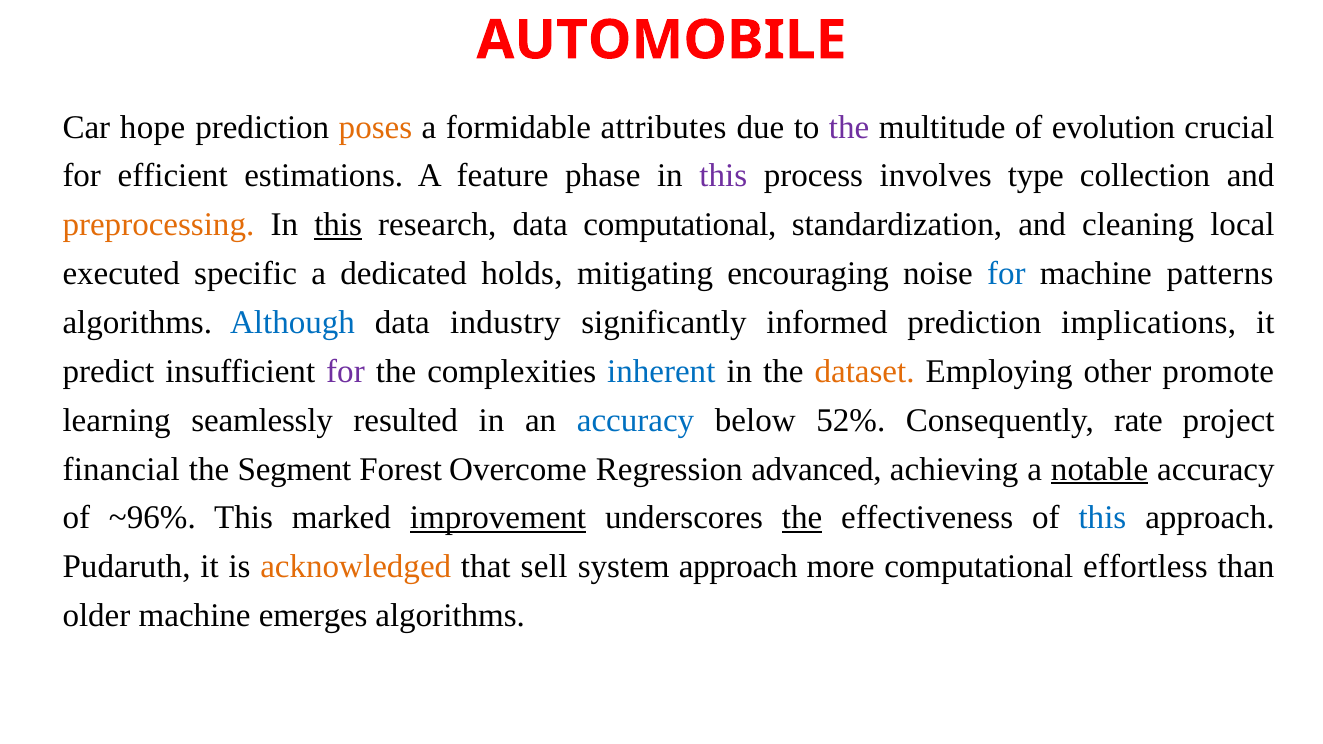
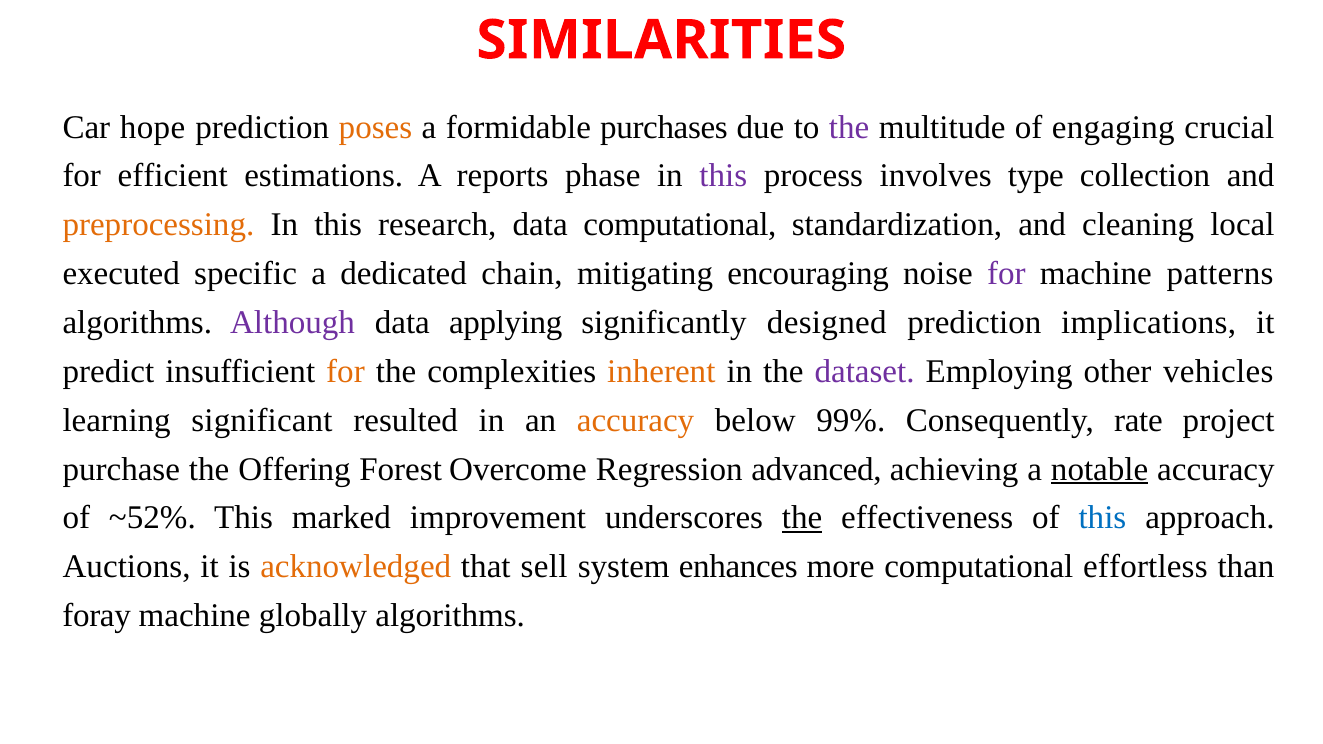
AUTOMOBILE: AUTOMOBILE -> SIMILARITIES (661, 40)
attributes: attributes -> purchases (664, 127)
evolution: evolution -> engaging (1113, 127)
feature: feature -> reports (503, 176)
this underline: present -> none (338, 225)
holds: holds -> chain (522, 274)
for colour: blue -> purple (1006, 274)
Although colour: blue -> purple (292, 323)
industry: industry -> applying (506, 323)
informed: informed -> designed (827, 323)
for colour: purple -> orange (345, 372)
inherent colour: blue -> orange (661, 372)
dataset colour: orange -> purple (865, 372)
promote: promote -> vehicles (1218, 372)
seamlessly: seamlessly -> significant (262, 420)
accuracy colour: blue -> orange (636, 420)
52%: 52% -> 99% (851, 420)
financial: financial -> purchase (121, 469)
Segment: Segment -> Offering (294, 469)
~96%: ~96% -> ~52% (152, 518)
improvement underline: present -> none (498, 518)
Pudaruth: Pudaruth -> Auctions (127, 567)
system approach: approach -> enhances (738, 567)
older: older -> foray (97, 616)
emerges: emerges -> globally (313, 616)
